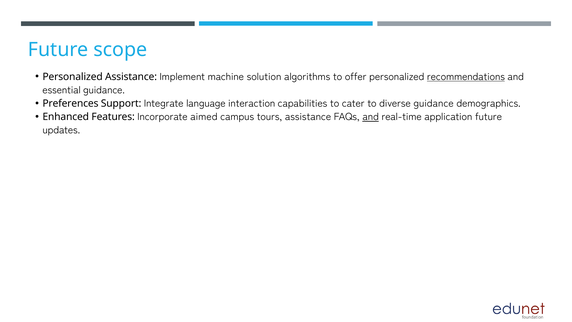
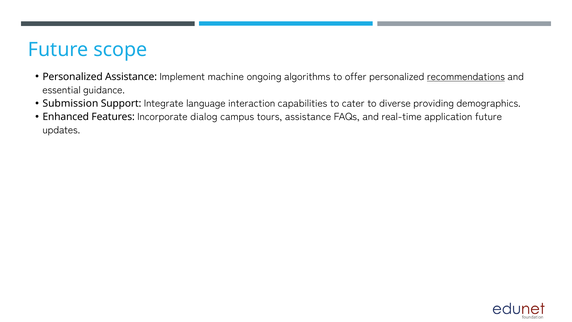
solution: solution -> ongoing (264, 77)
Preferences: Preferences -> Submission (70, 103)
diverse guidance: guidance -> providing (434, 103)
aimed: aimed -> dialog (204, 117)
and underline: present -> none (371, 117)
